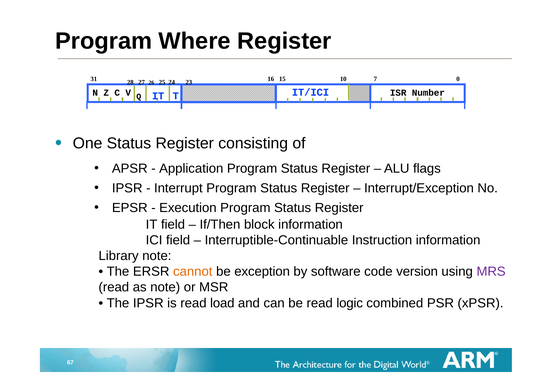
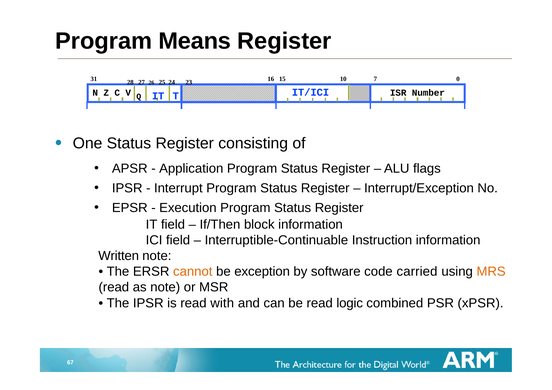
Where: Where -> Means (195, 41)
Library: Library -> Written (119, 256)
version: version -> carried (417, 272)
MRS colour: purple -> orange (491, 272)
load: load -> with (222, 303)
